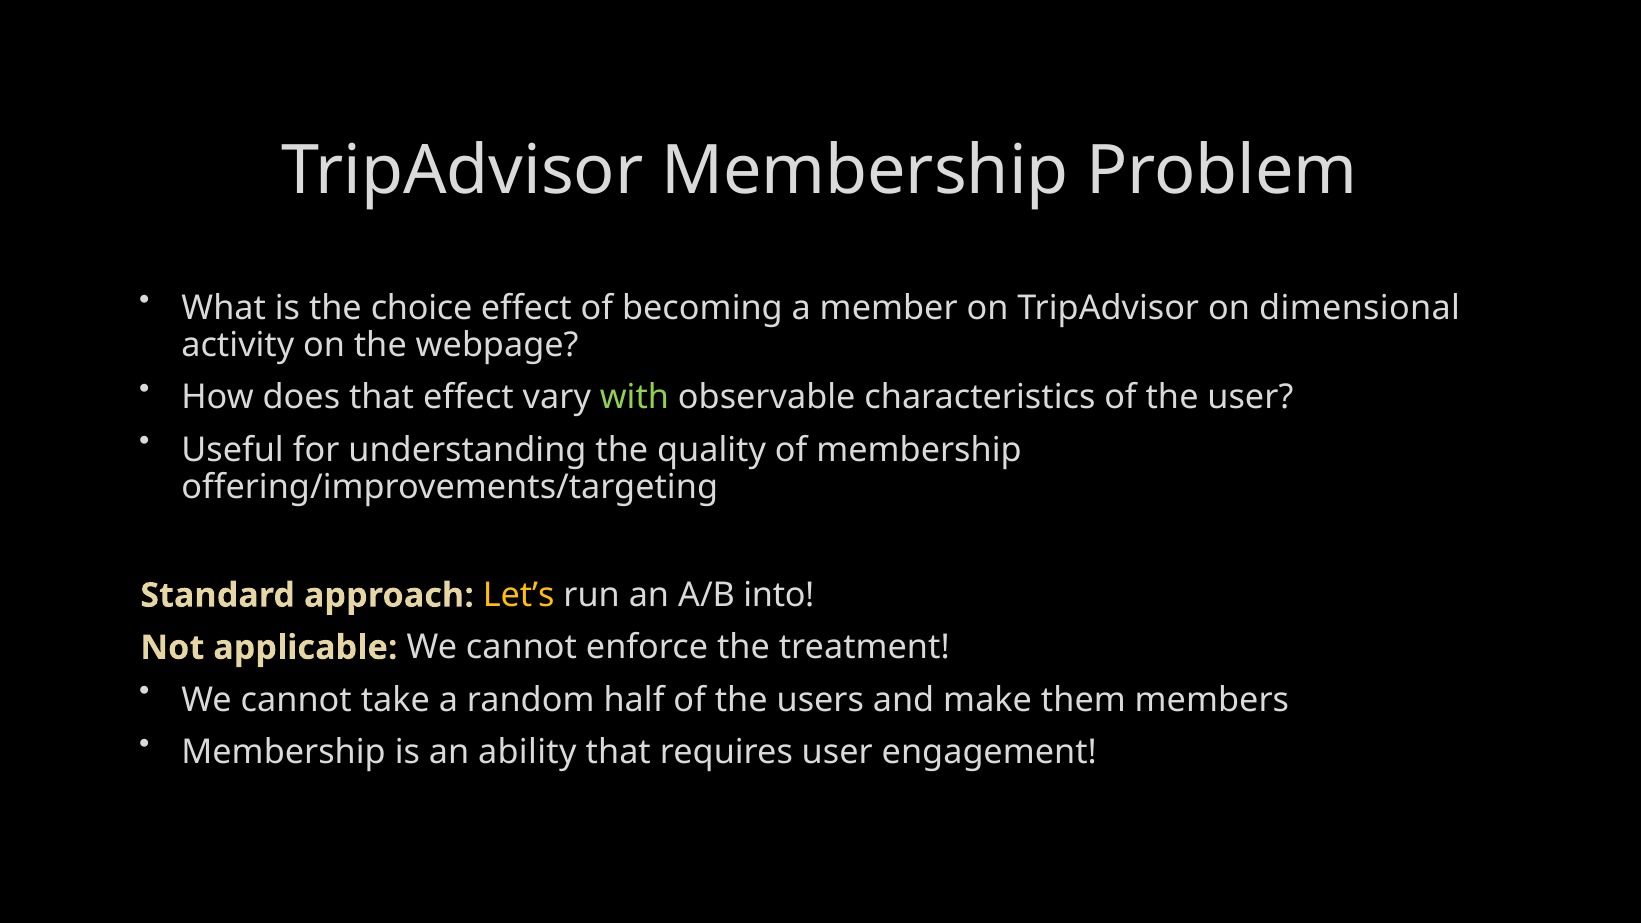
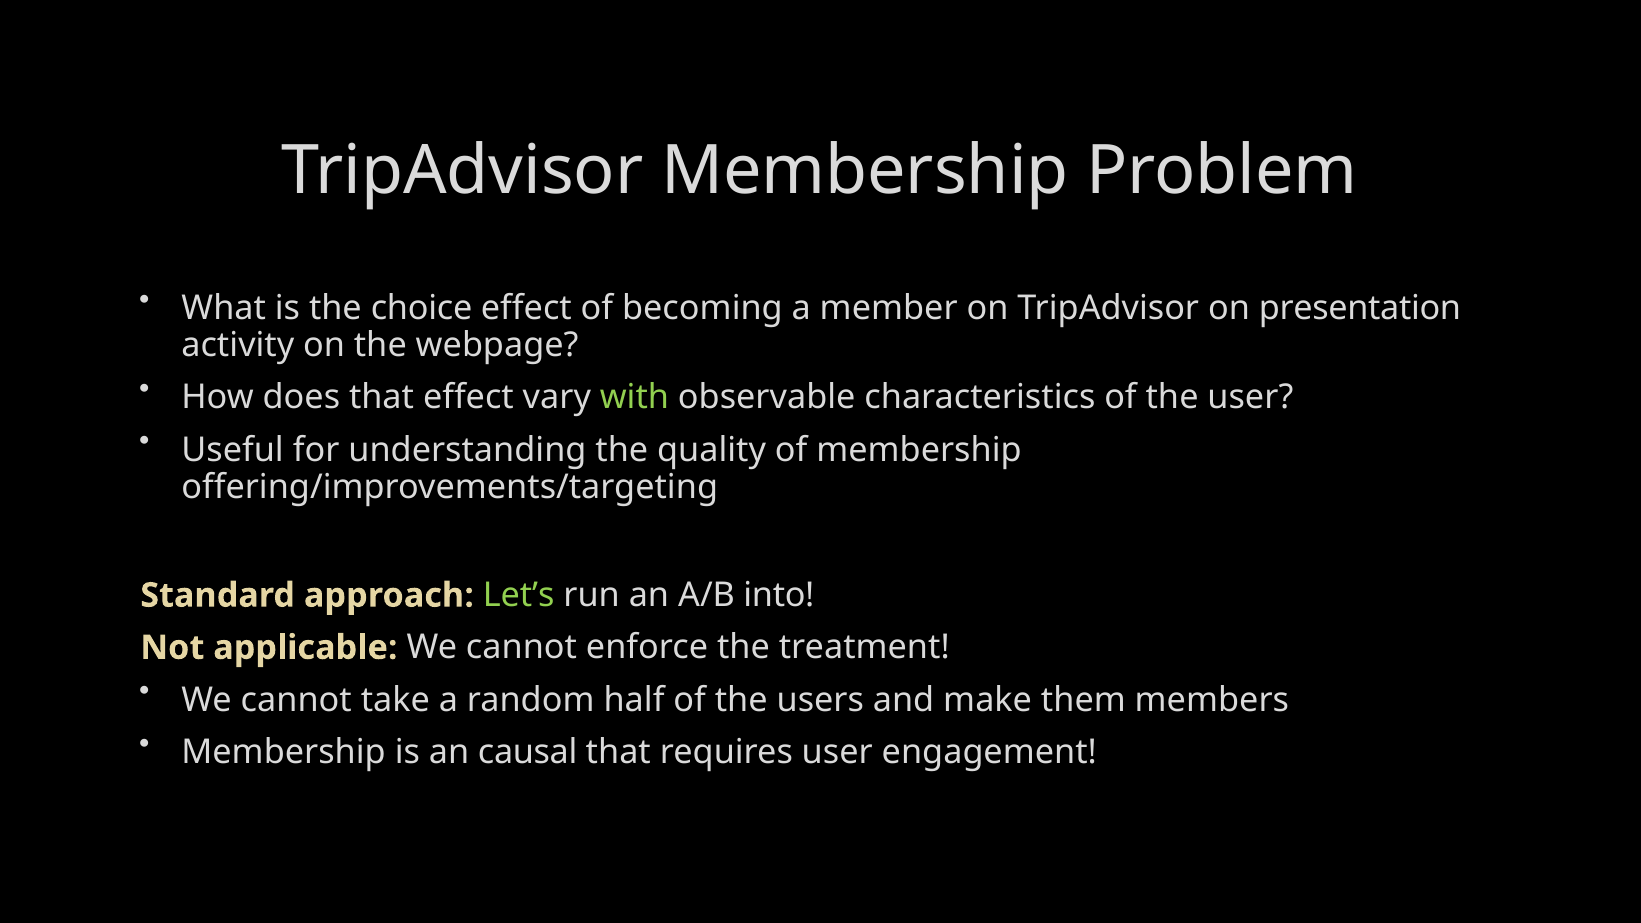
dimensional: dimensional -> presentation (1360, 309)
Let’s colour: yellow -> light green (519, 595)
ability: ability -> causal (528, 752)
